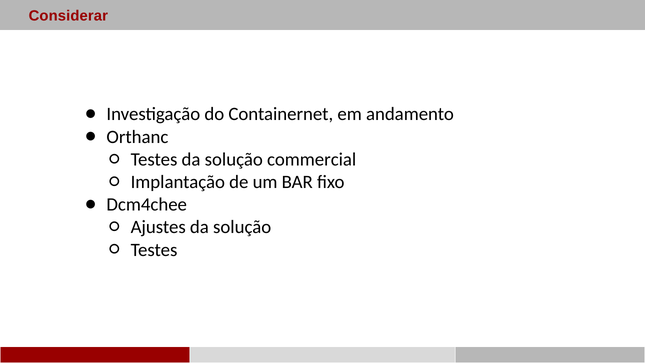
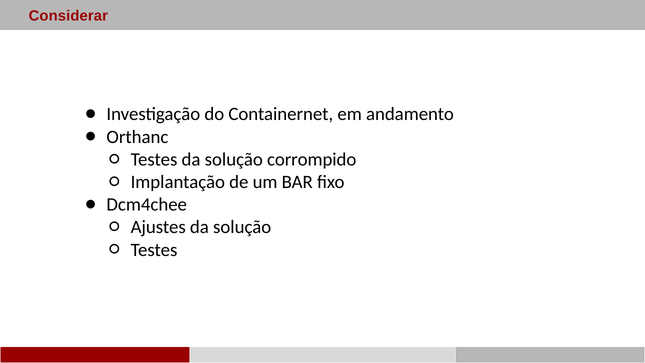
commercial: commercial -> corrompido (312, 159)
